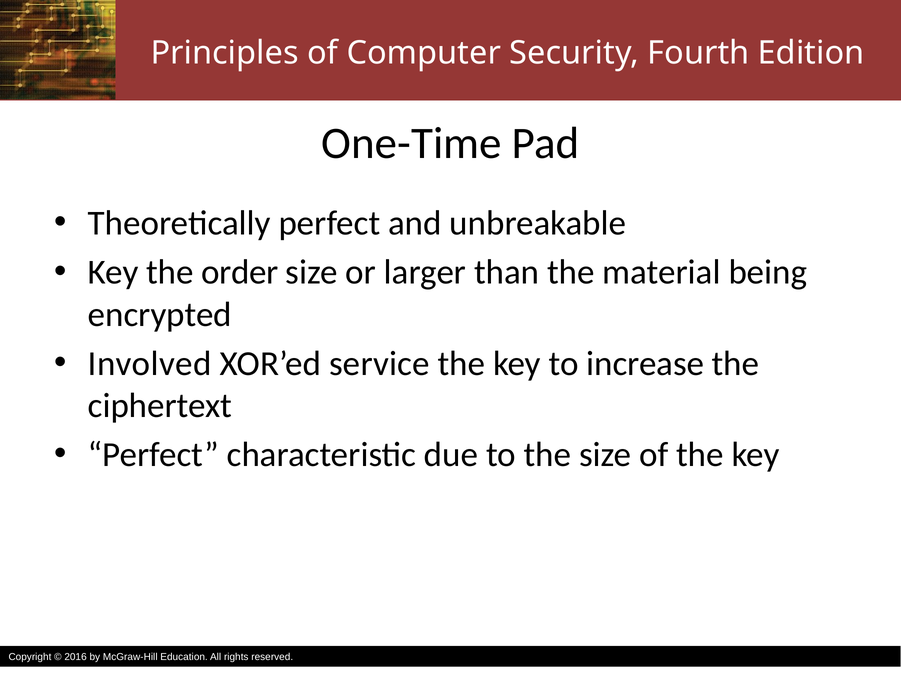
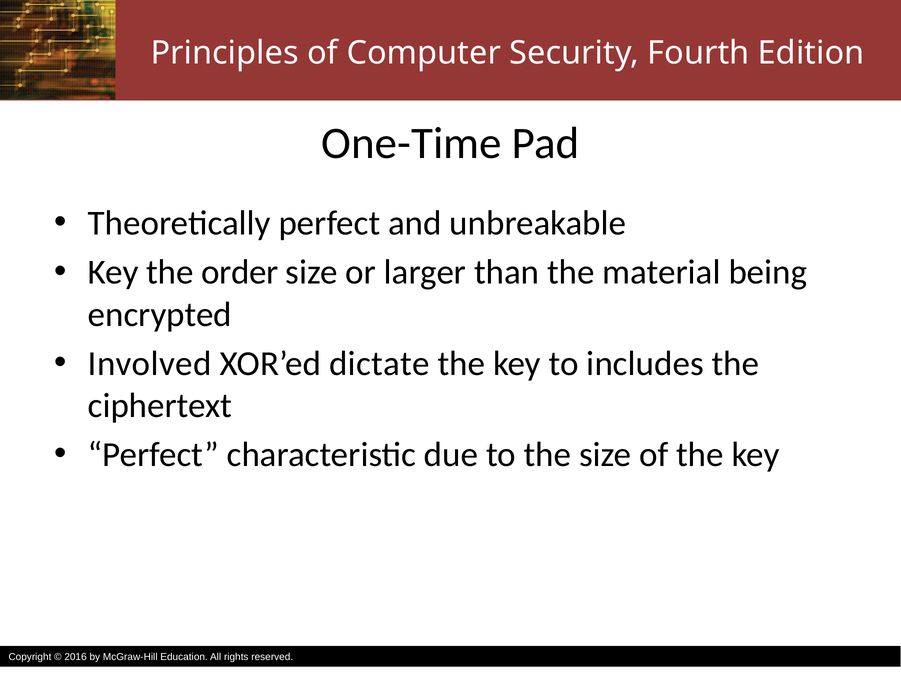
service: service -> dictate (379, 363)
increase: increase -> includes (645, 363)
